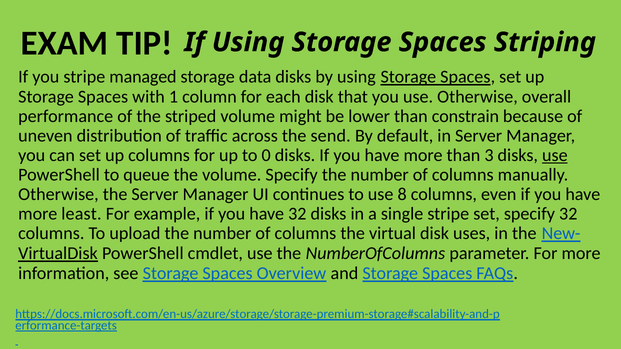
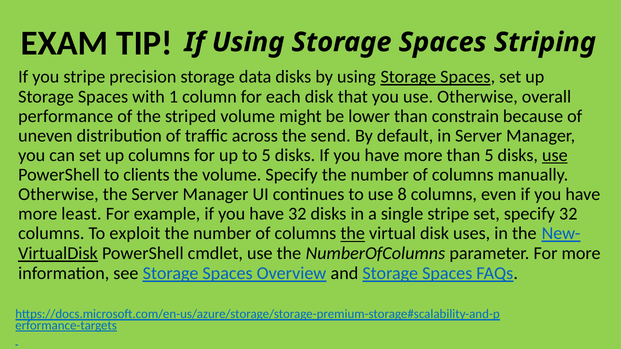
managed: managed -> precision (143, 77)
to 0: 0 -> 5 (266, 155)
than 3: 3 -> 5 (489, 155)
queue: queue -> clients (146, 175)
upload: upload -> exploit (135, 234)
the underline: none -> present (353, 234)
